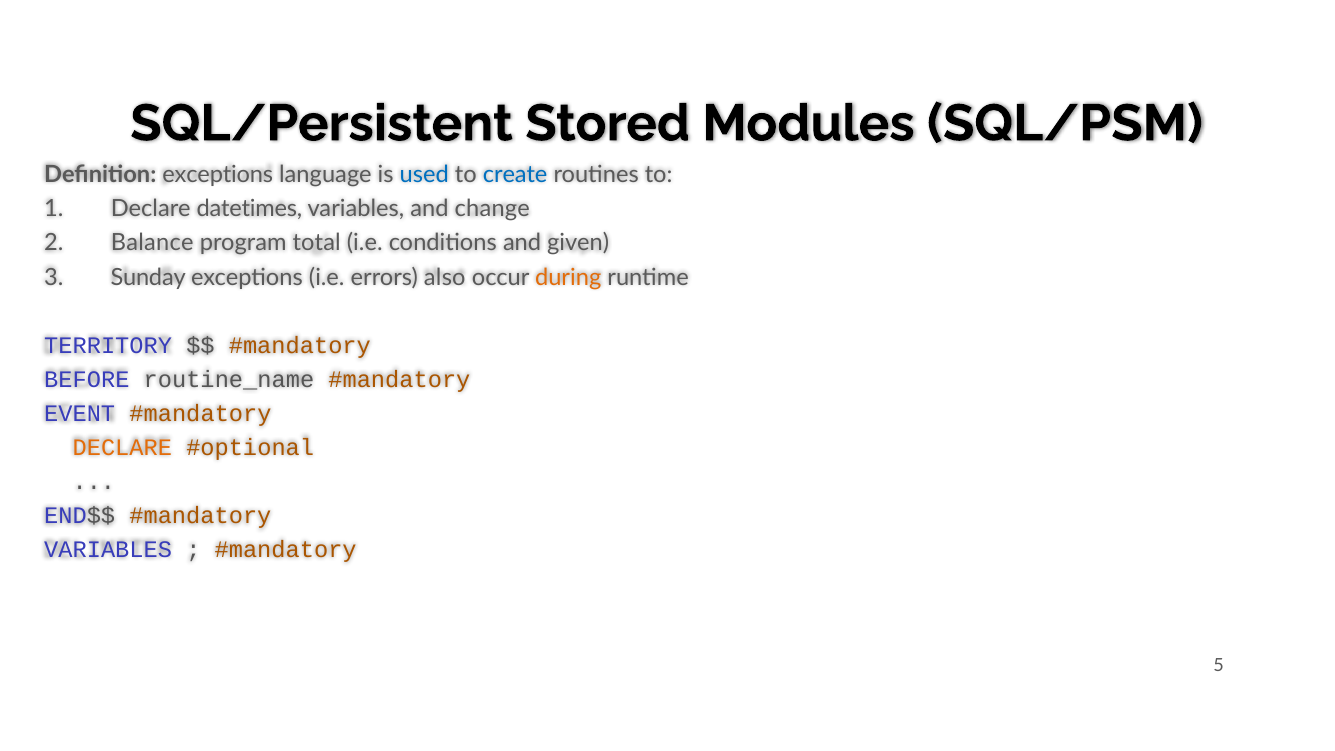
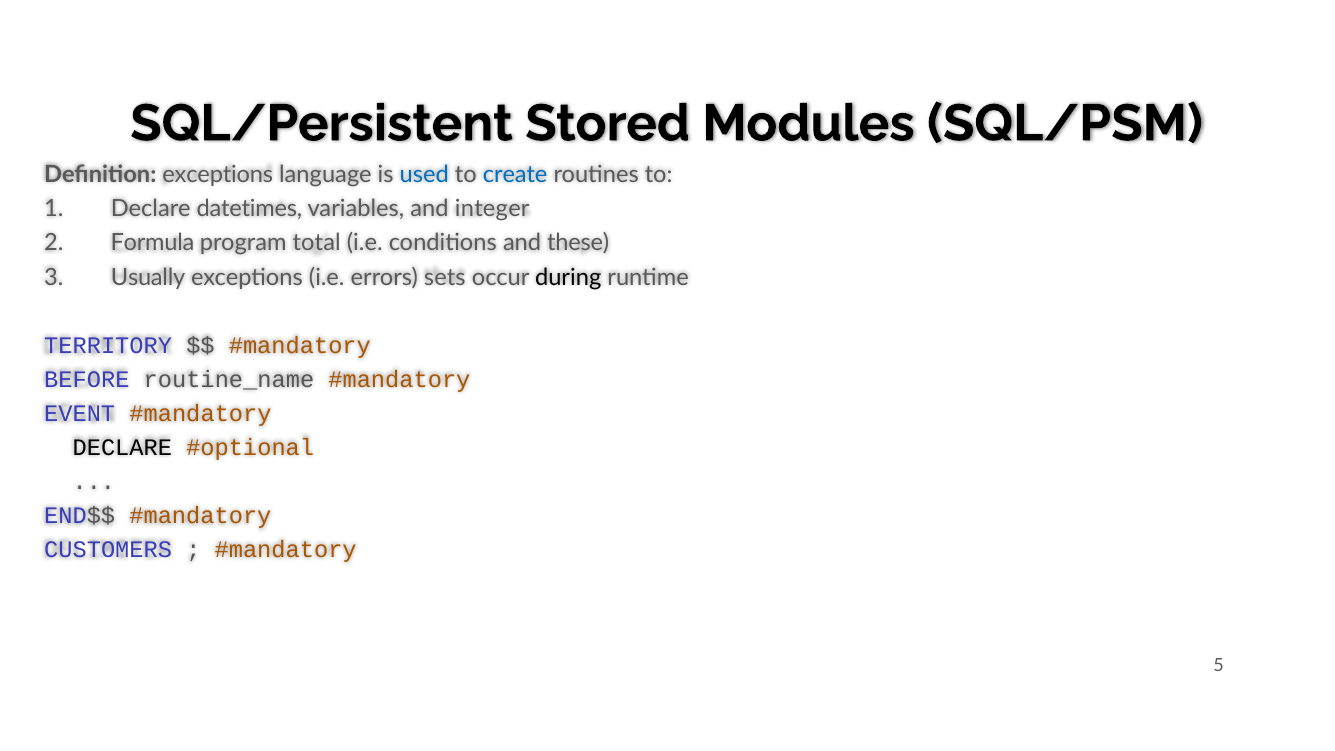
change: change -> integer (492, 209)
Balance: Balance -> Formula (153, 243)
given: given -> these (578, 243)
Sunday: Sunday -> Usually (148, 277)
also: also -> sets (445, 277)
during colour: orange -> black (568, 277)
DECLARE colour: orange -> black (122, 448)
VARIABLES: VARIABLES -> CUSTOMERS (108, 550)
